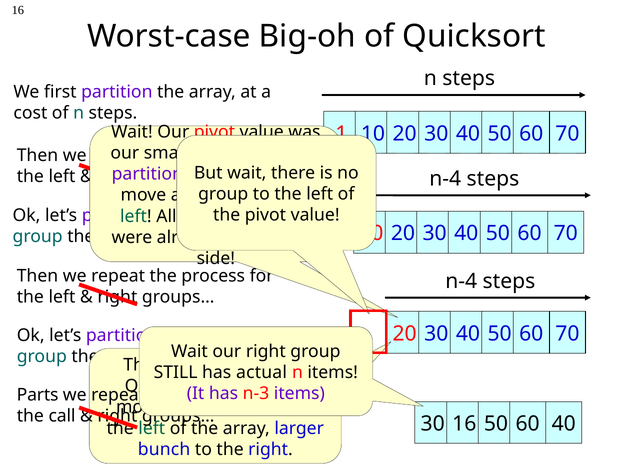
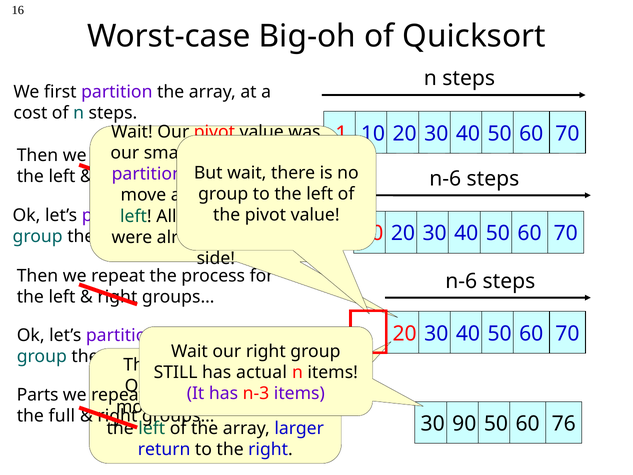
n-4: n-4 -> n-6 (445, 179)
n-4: n-4 -> n-6 (461, 281)
call: call -> full (62, 416)
30 16: 16 -> 90 (464, 424)
60 40: 40 -> 76 (564, 424)
bunch: bunch -> return (164, 449)
